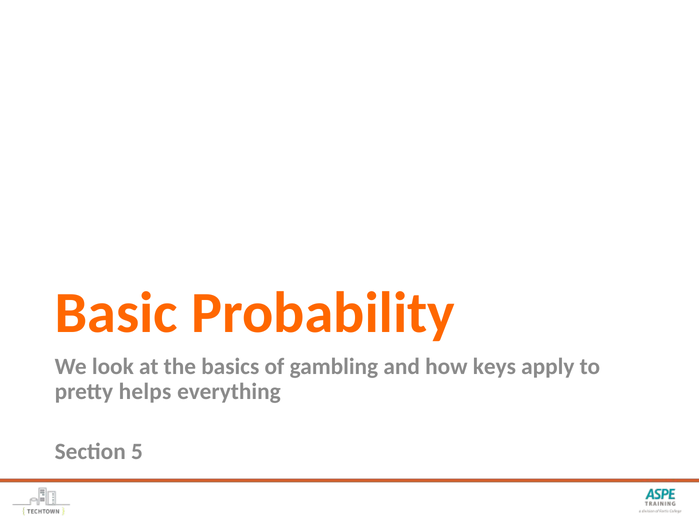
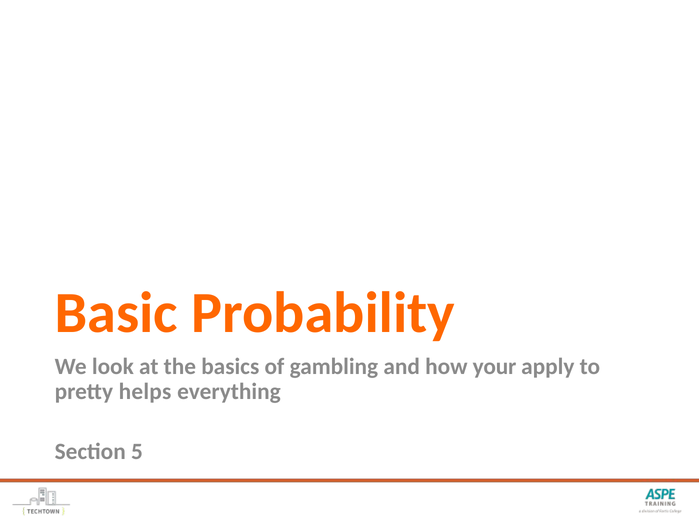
keys: keys -> your (494, 367)
